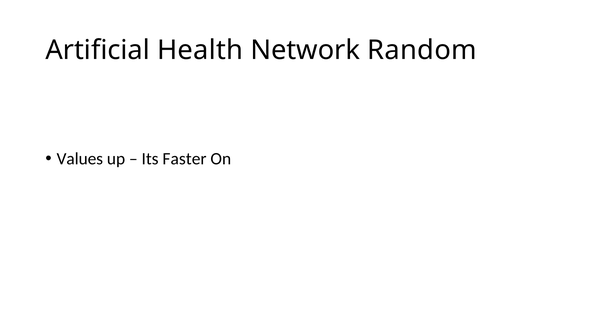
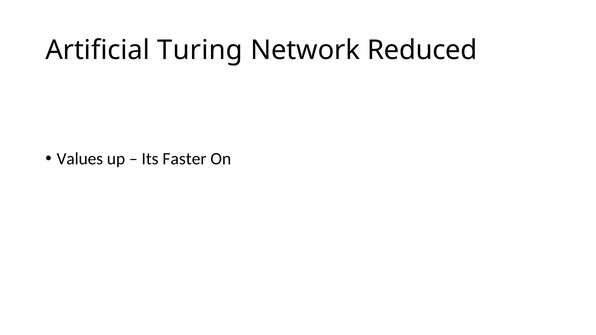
Health: Health -> Turing (200, 50)
Random: Random -> Reduced (422, 50)
